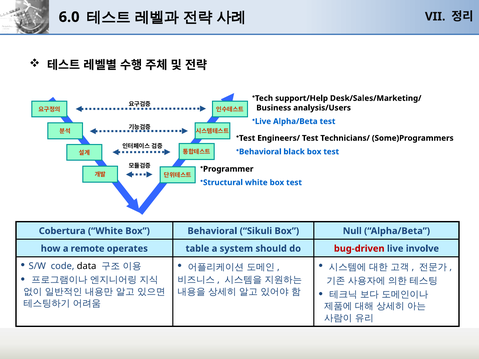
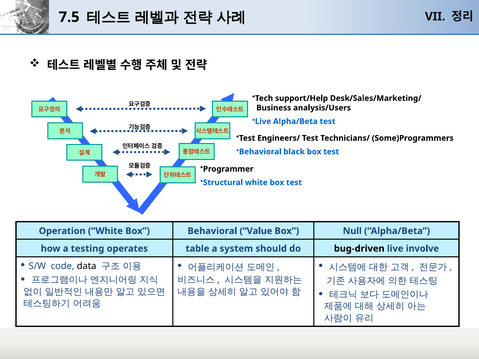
6.0: 6.0 -> 7.5 (69, 17)
Cobertura: Cobertura -> Operation (62, 231)
Sikuli: Sikuli -> Value (256, 231)
remote: remote -> testing (88, 249)
bug-driven colour: red -> black (359, 249)
